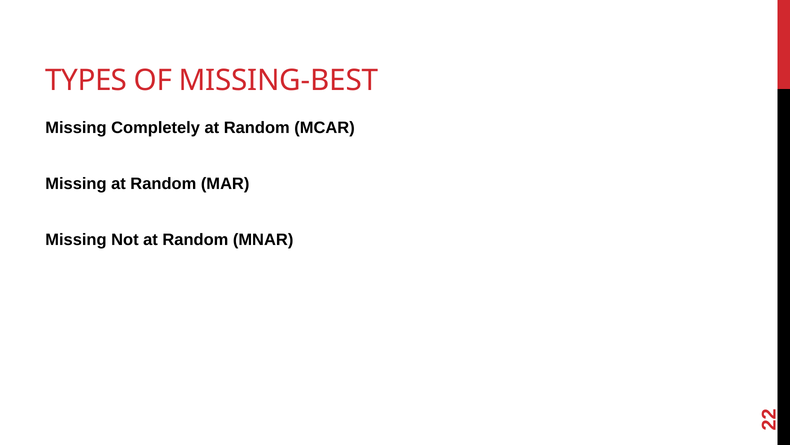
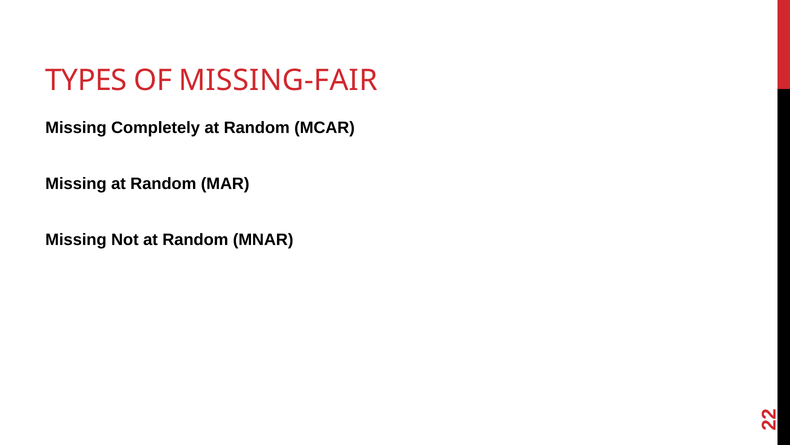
MISSING-BEST: MISSING-BEST -> MISSING-FAIR (278, 80)
